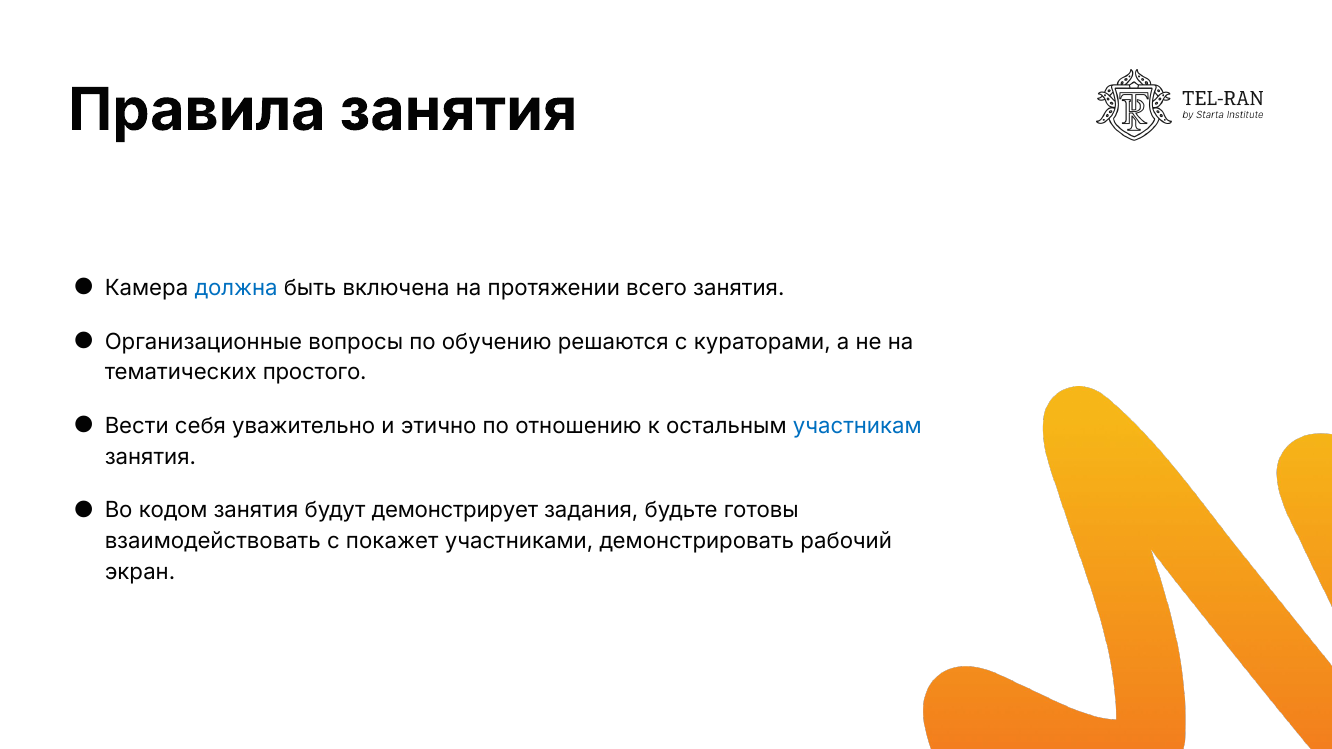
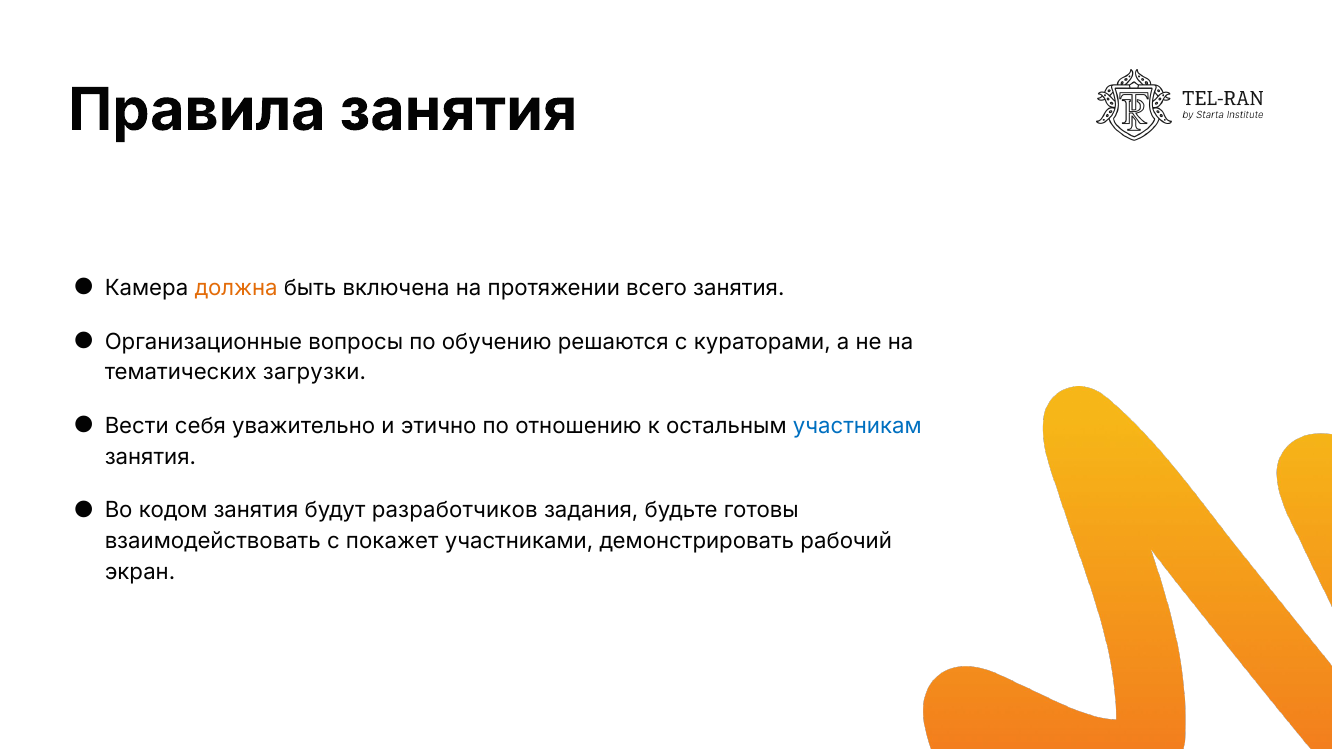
должна colour: blue -> orange (236, 288)
простого: простого -> загрузки (315, 373)
демонстрирует: демонстрирует -> разработчиков (455, 511)
